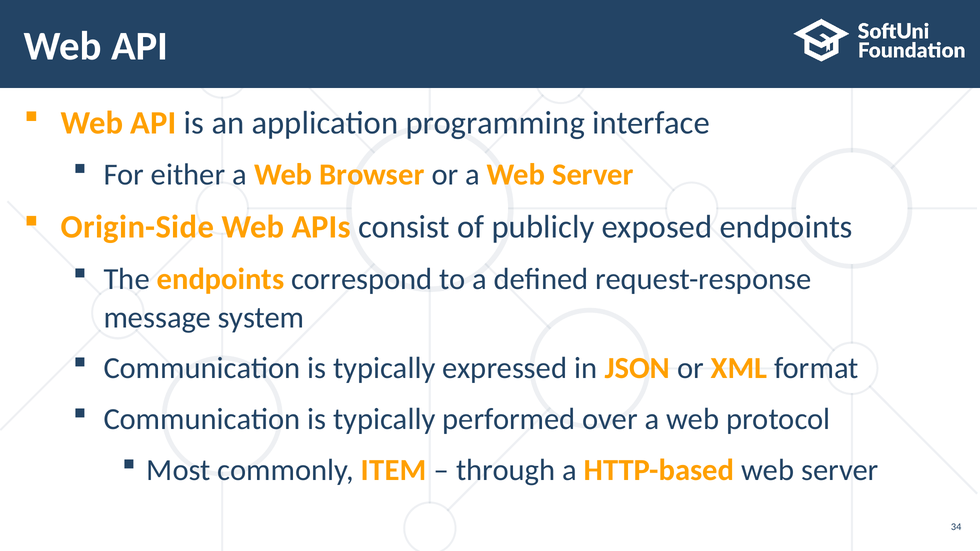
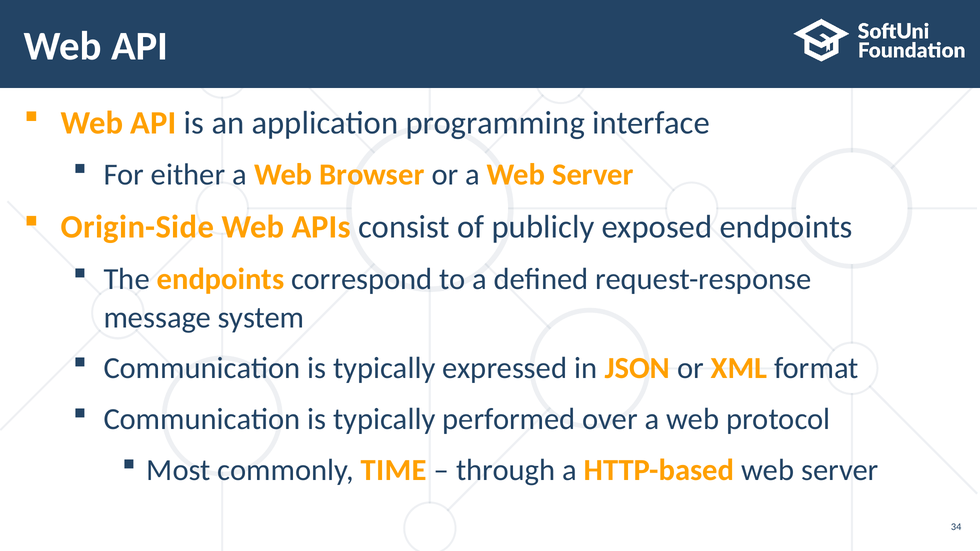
ITEM: ITEM -> TIME (394, 470)
